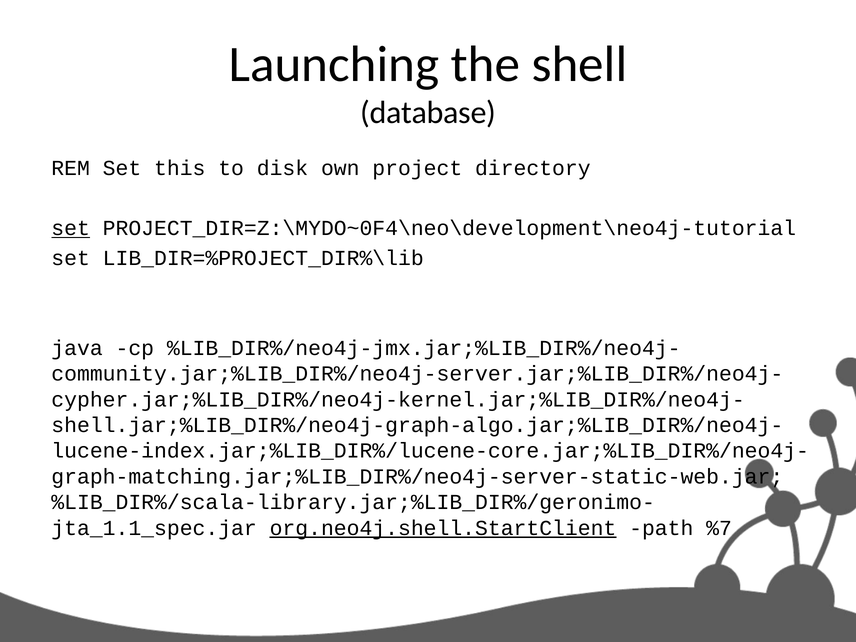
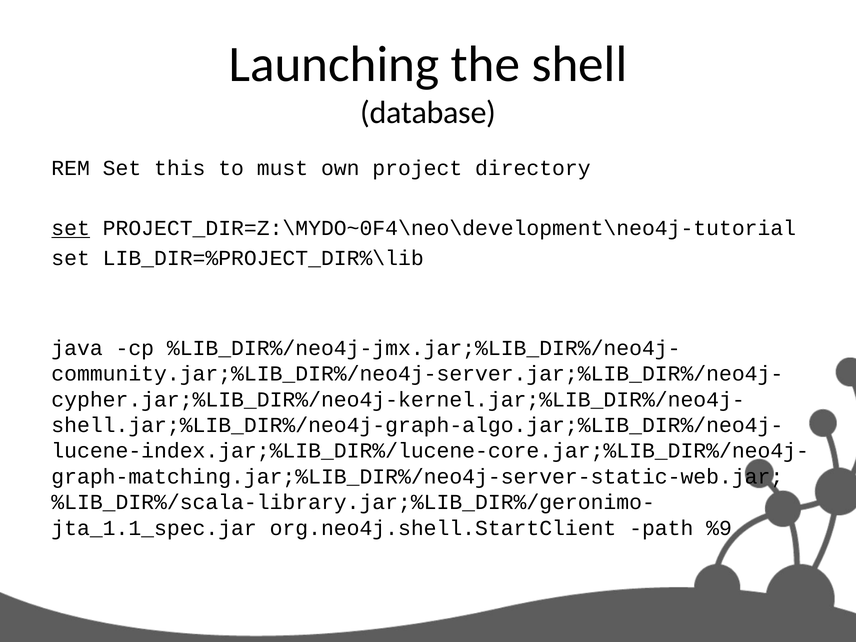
disk: disk -> must (282, 168)
org.neo4j.shell.StartClient underline: present -> none (443, 528)
%7: %7 -> %9 (719, 528)
